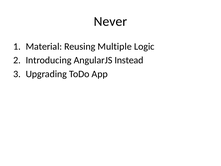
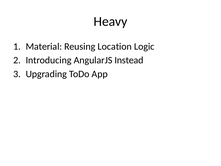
Never: Never -> Heavy (110, 21)
Multiple: Multiple -> Location (115, 46)
